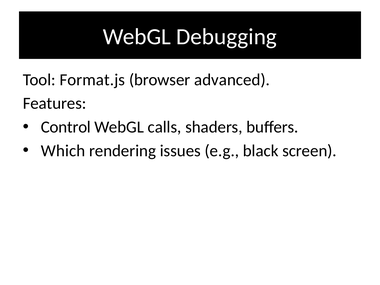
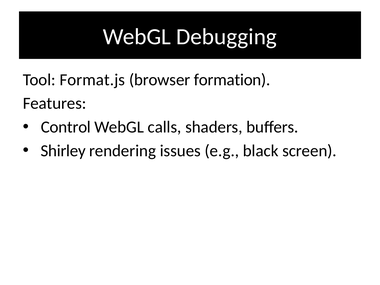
advanced: advanced -> formation (232, 80)
Which: Which -> Shirley (63, 151)
